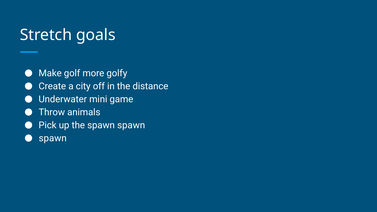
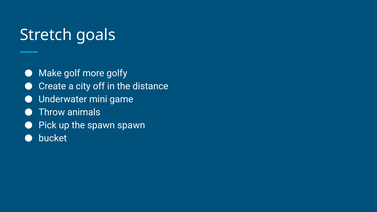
spawn: spawn -> bucket (53, 138)
